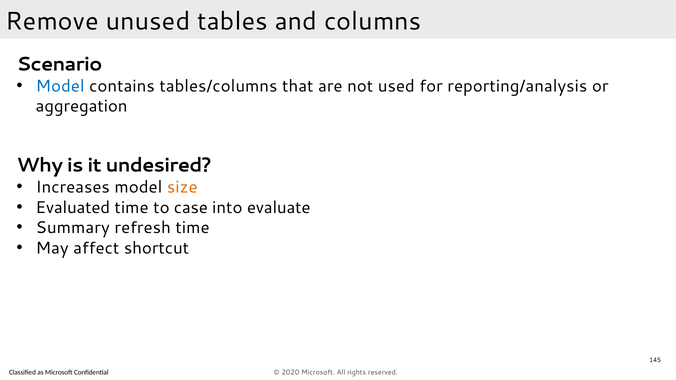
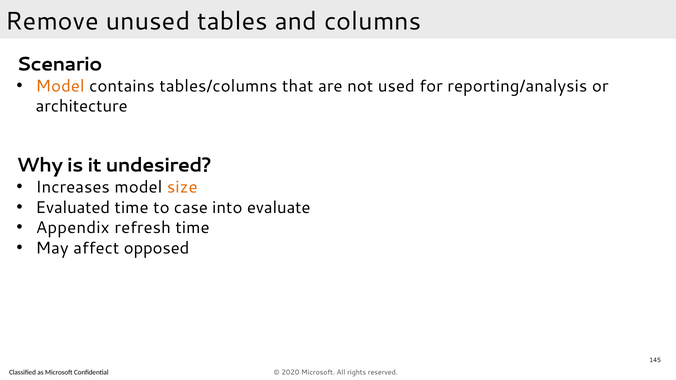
Model colour: blue -> orange (60, 86)
aggregation: aggregation -> architecture (82, 106)
Summary: Summary -> Appendix (73, 228)
shortcut: shortcut -> opposed (157, 248)
